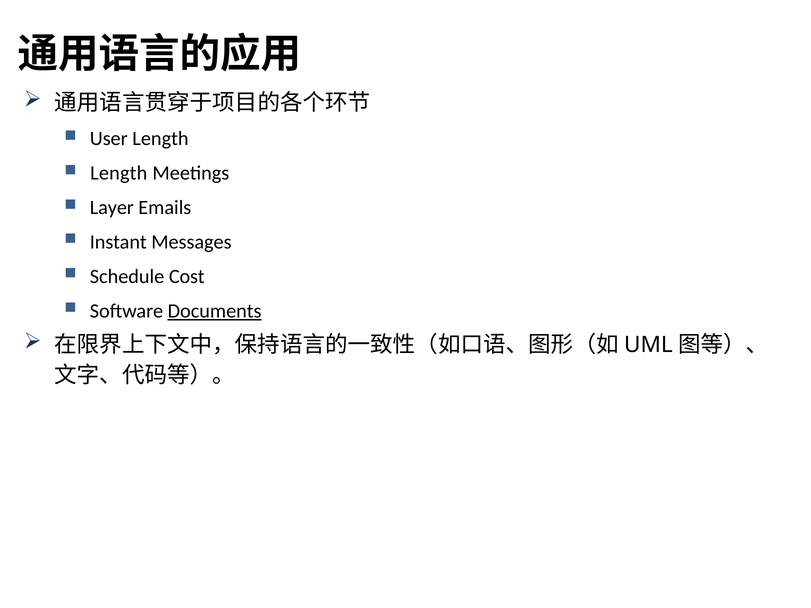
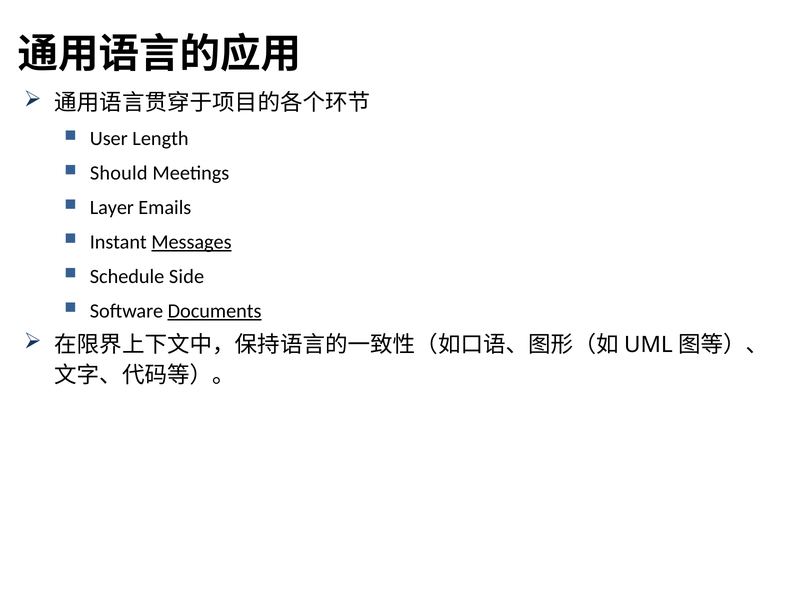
Length: Length -> Should (119, 173)
Messages underline: none -> present (191, 242)
Cost: Cost -> Side (187, 277)
